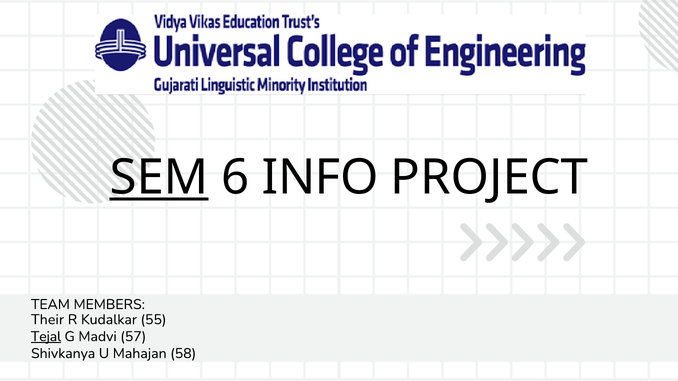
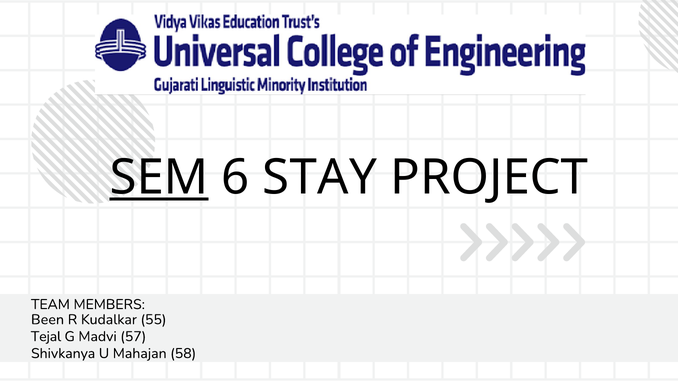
INFO: INFO -> STAY (320, 178)
Their: Their -> Been (48, 320)
Tejal underline: present -> none (46, 337)
